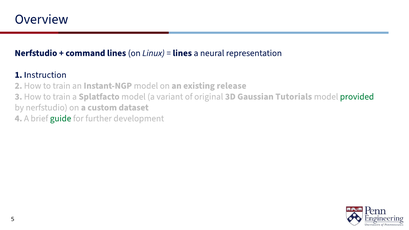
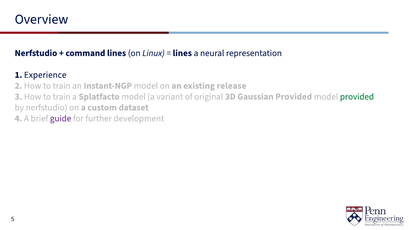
Instruction: Instruction -> Experience (45, 75)
Gaussian Tutorials: Tutorials -> Provided (294, 97)
guide colour: green -> purple (61, 118)
